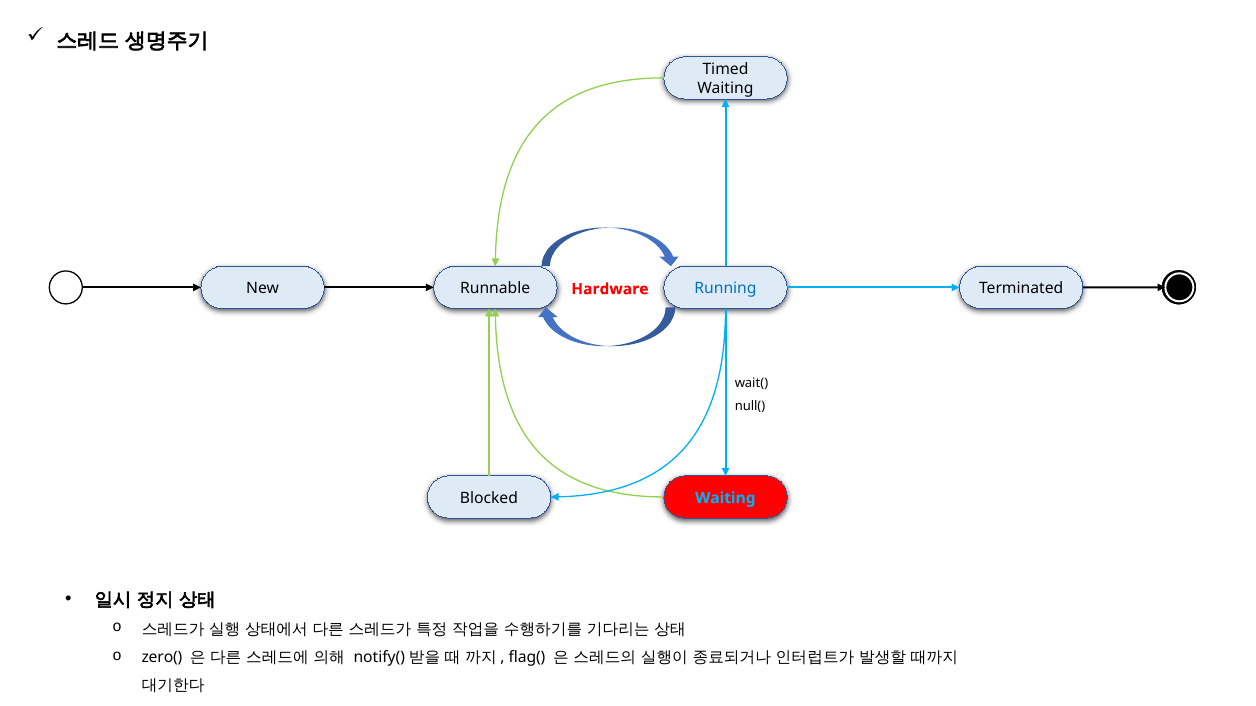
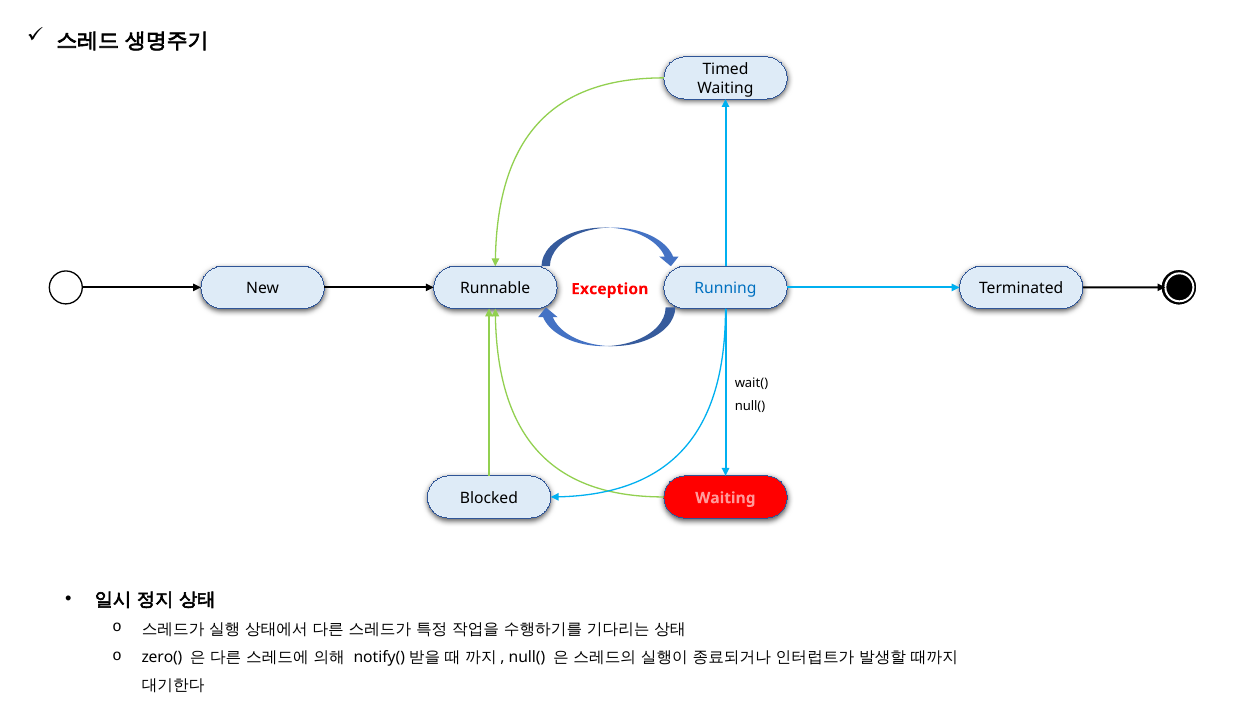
Hardware: Hardware -> Exception (610, 289)
Waiting colour: light blue -> pink (725, 498)
flag(: flag( -> null( (527, 658)
